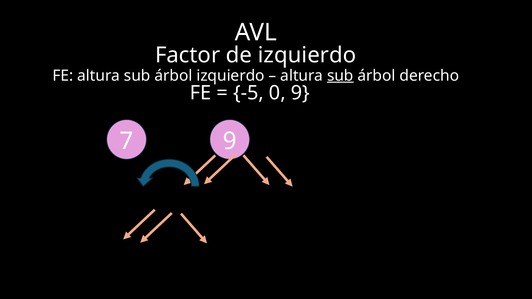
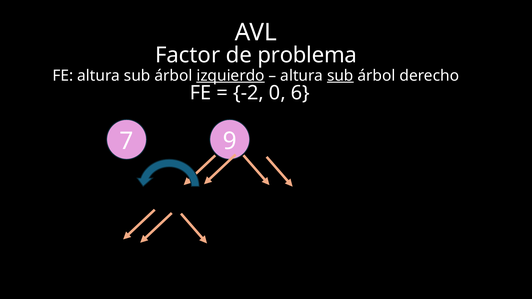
de izquierdo: izquierdo -> problema (307, 55)
izquierdo underline: none -> present (231, 76)
-5: -5 -> -2 (248, 93)
0 9: 9 -> 6 (300, 93)
